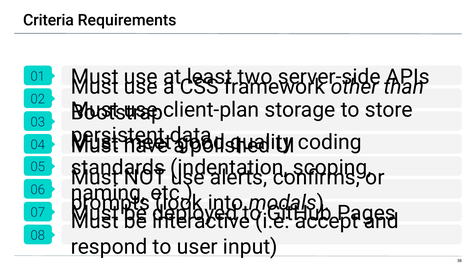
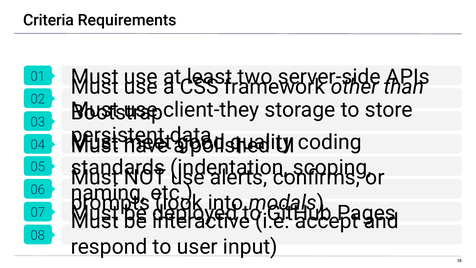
client-plan: client-plan -> client-they (211, 110)
